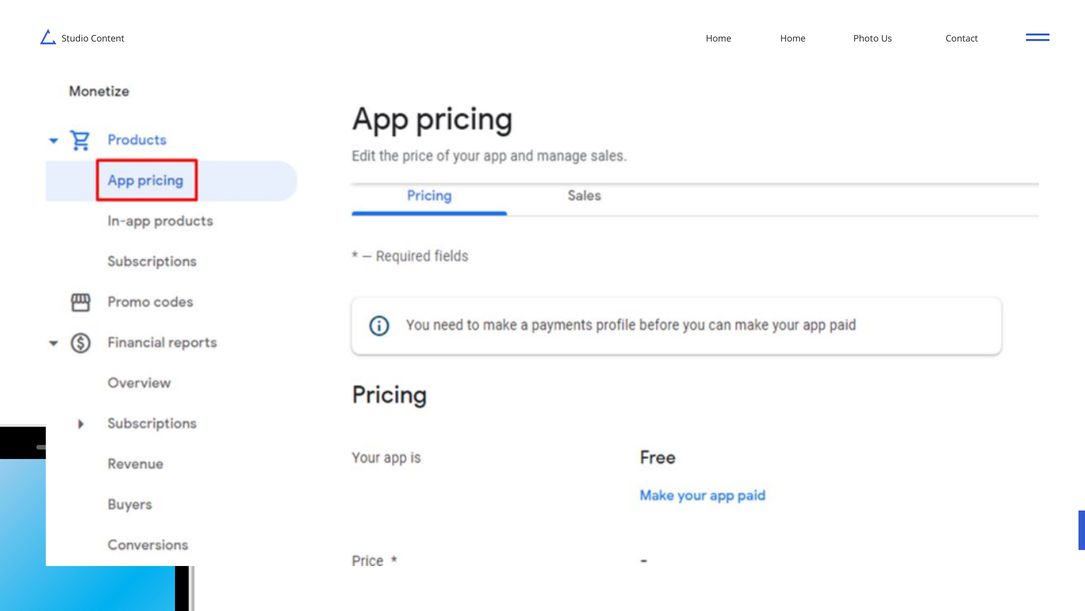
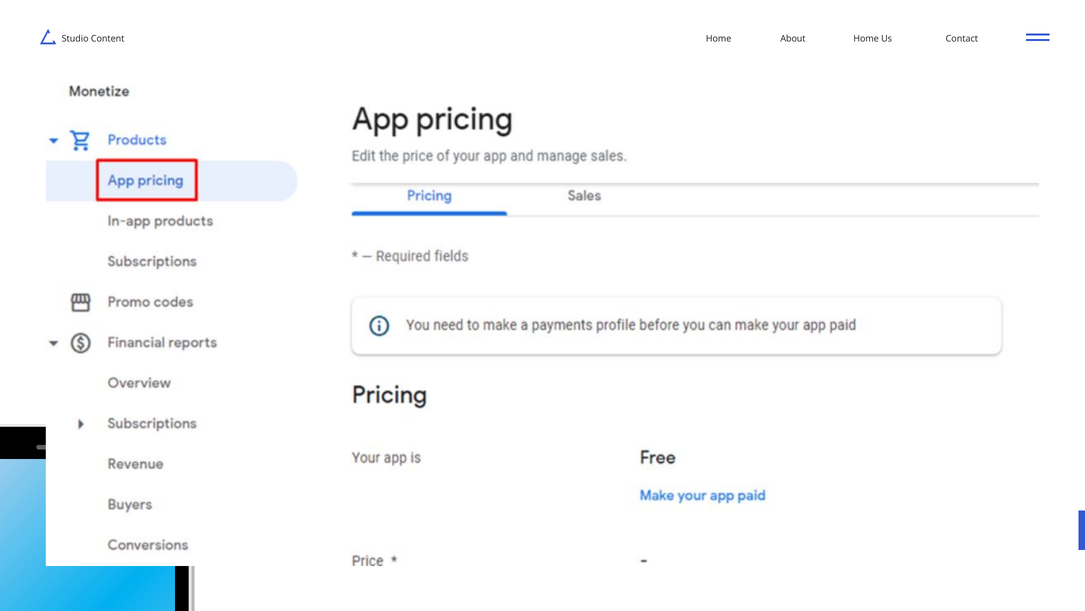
Home: Home -> About (793, 39)
Photo: Photo -> Home (866, 39)
